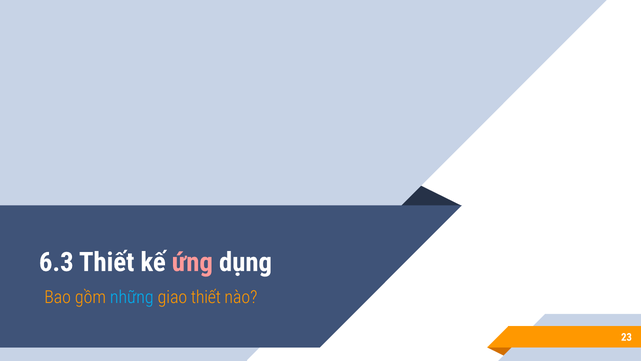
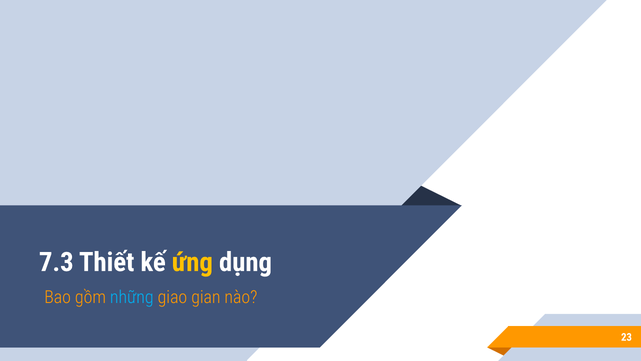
6.3: 6.3 -> 7.3 (56, 262)
ứng colour: pink -> yellow (192, 262)
giao thiết: thiết -> gian (206, 297)
